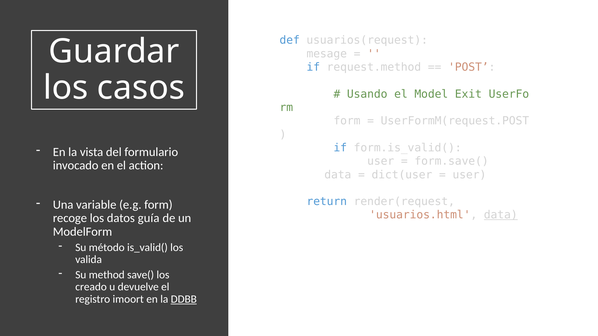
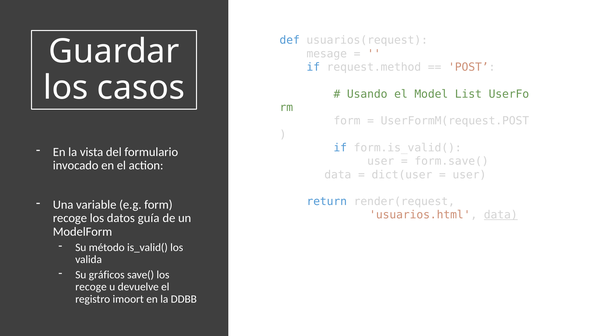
Exit: Exit -> List (468, 94)
method: method -> gráficos (107, 275)
creado: creado -> recoge (91, 287)
DDBB underline: present -> none (184, 299)
